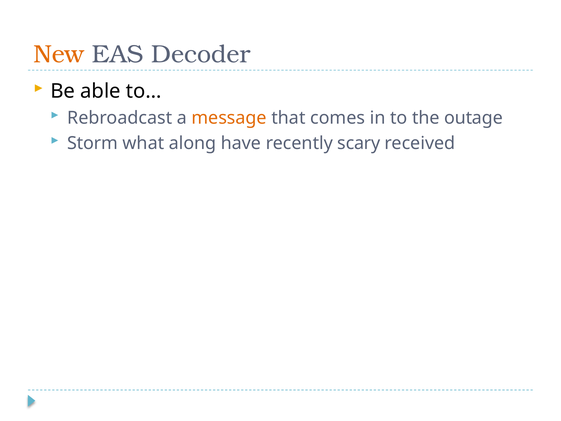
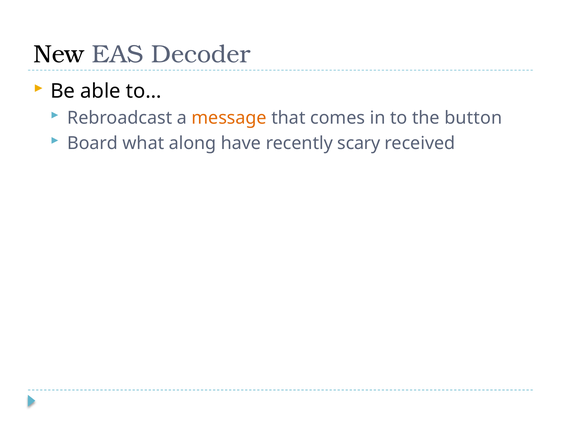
New colour: orange -> black (59, 54)
outage: outage -> button (473, 118)
Storm: Storm -> Board (93, 143)
